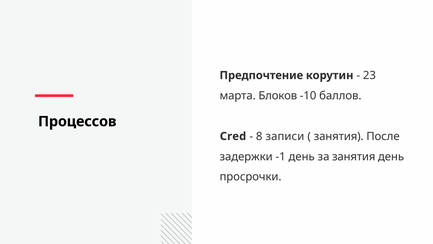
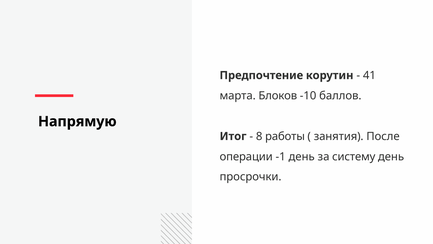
23: 23 -> 41 (369, 75)
Процессов: Процессов -> Напрямую (77, 121)
Cred: Cred -> Итог (233, 136)
записи: записи -> работы (285, 136)
задержки: задержки -> операции (246, 156)
за занятия: занятия -> систему (354, 156)
